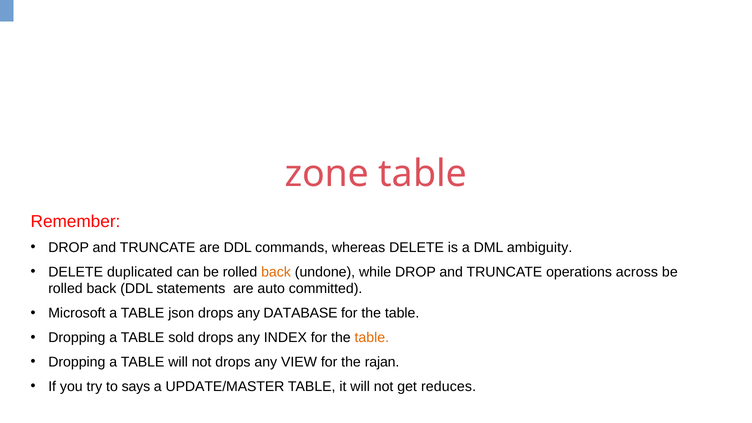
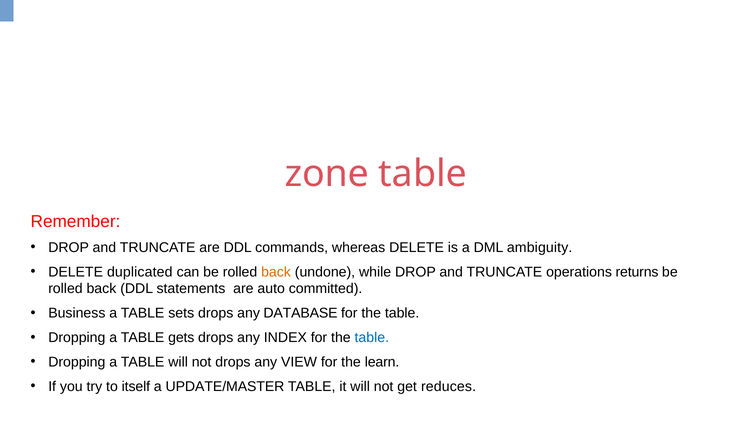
across: across -> returns (637, 272)
Microsoft: Microsoft -> Business (77, 313)
json: json -> sets (181, 313)
sold: sold -> gets (181, 338)
table colour: orange -> blue (372, 338)
rajan: rajan -> learn (382, 362)
says: says -> itself (136, 387)
